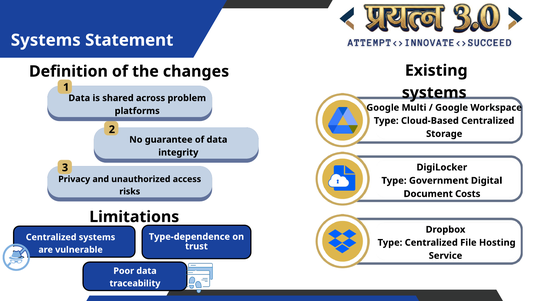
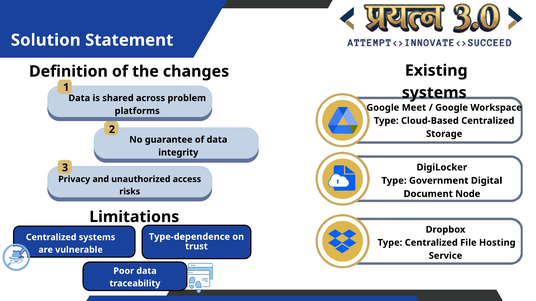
Systems: Systems -> Solution (46, 40)
Multi: Multi -> Meet (414, 108)
Costs: Costs -> Node (468, 194)
